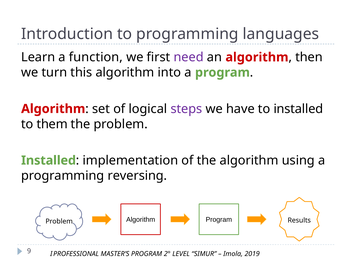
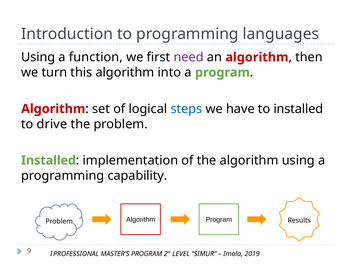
Learn: Learn -> Using (38, 57)
steps colour: purple -> blue (186, 109)
them: them -> drive (52, 124)
reversing: reversing -> capability (137, 176)
